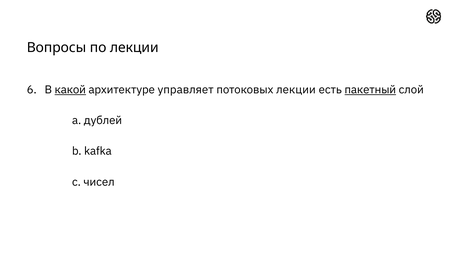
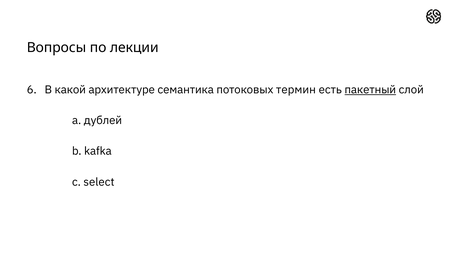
какой underline: present -> none (70, 90)
управляет: управляет -> семантика (186, 90)
потоковых лекции: лекции -> термин (296, 90)
чисел: чисел -> select (99, 182)
